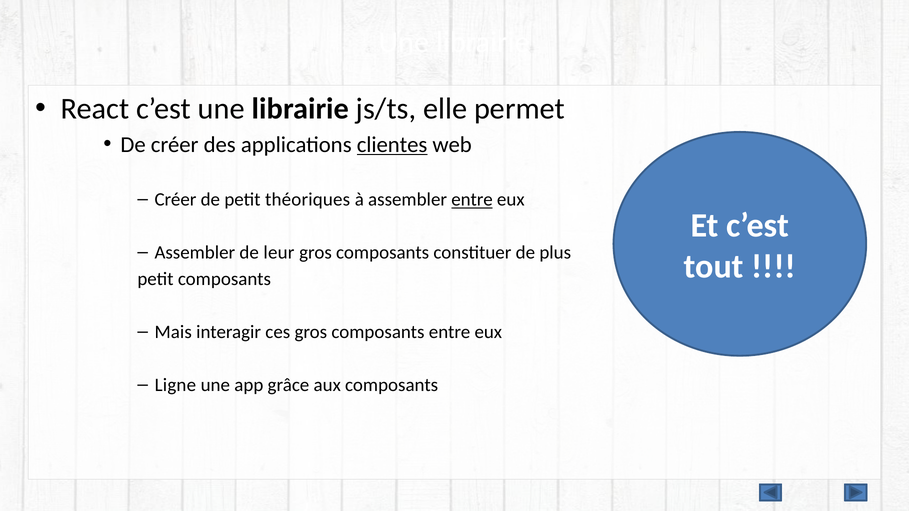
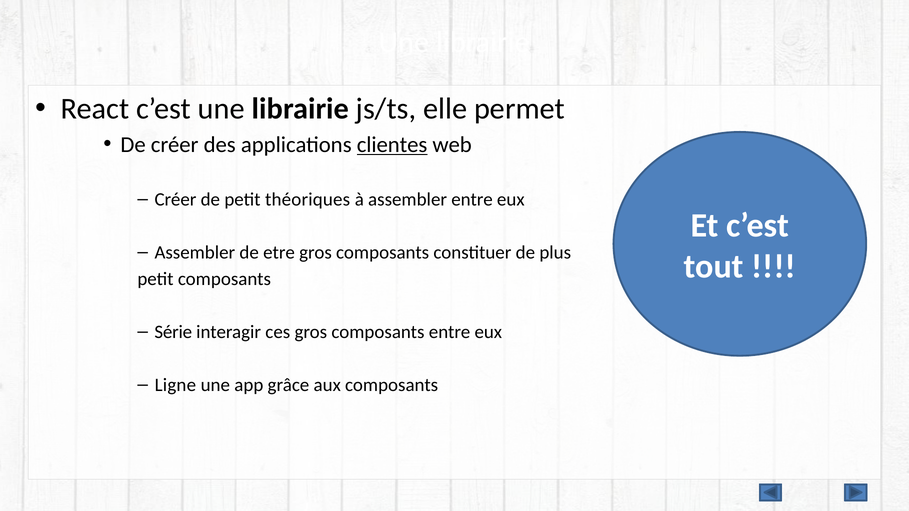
entre underline: present -> none (472, 200)
leur: leur -> etre (279, 253)
Mais: Mais -> Série (173, 332)
